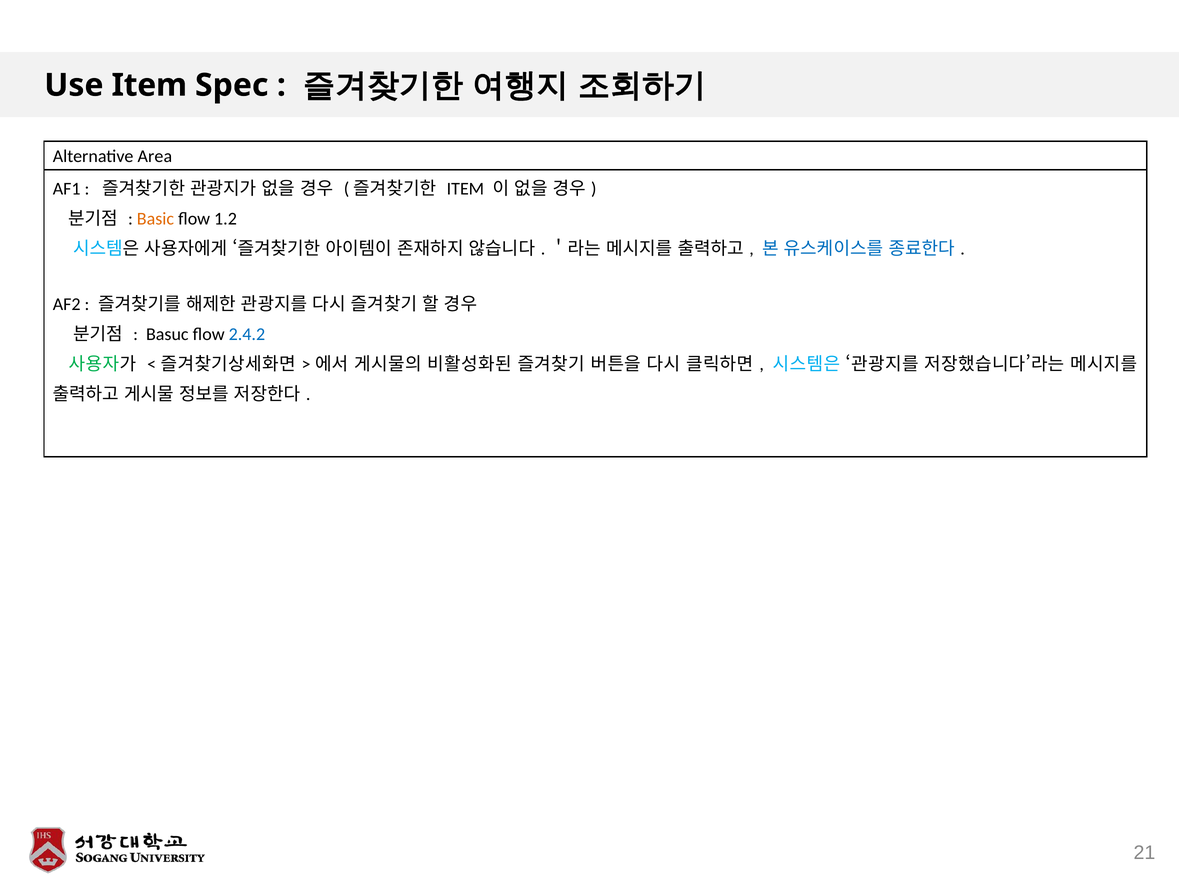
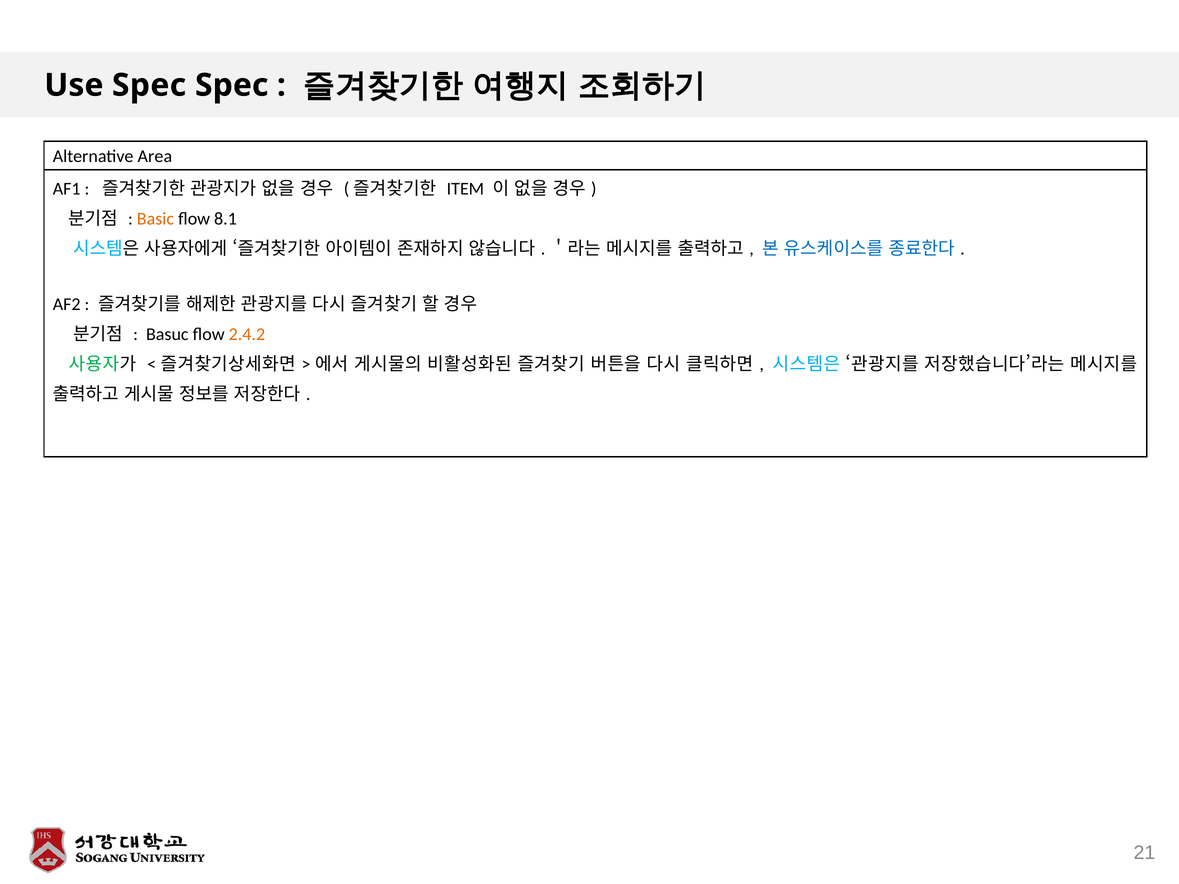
Use Item: Item -> Spec (149, 85)
1.2: 1.2 -> 8.1 (226, 219)
2.4.2 colour: blue -> orange (247, 334)
